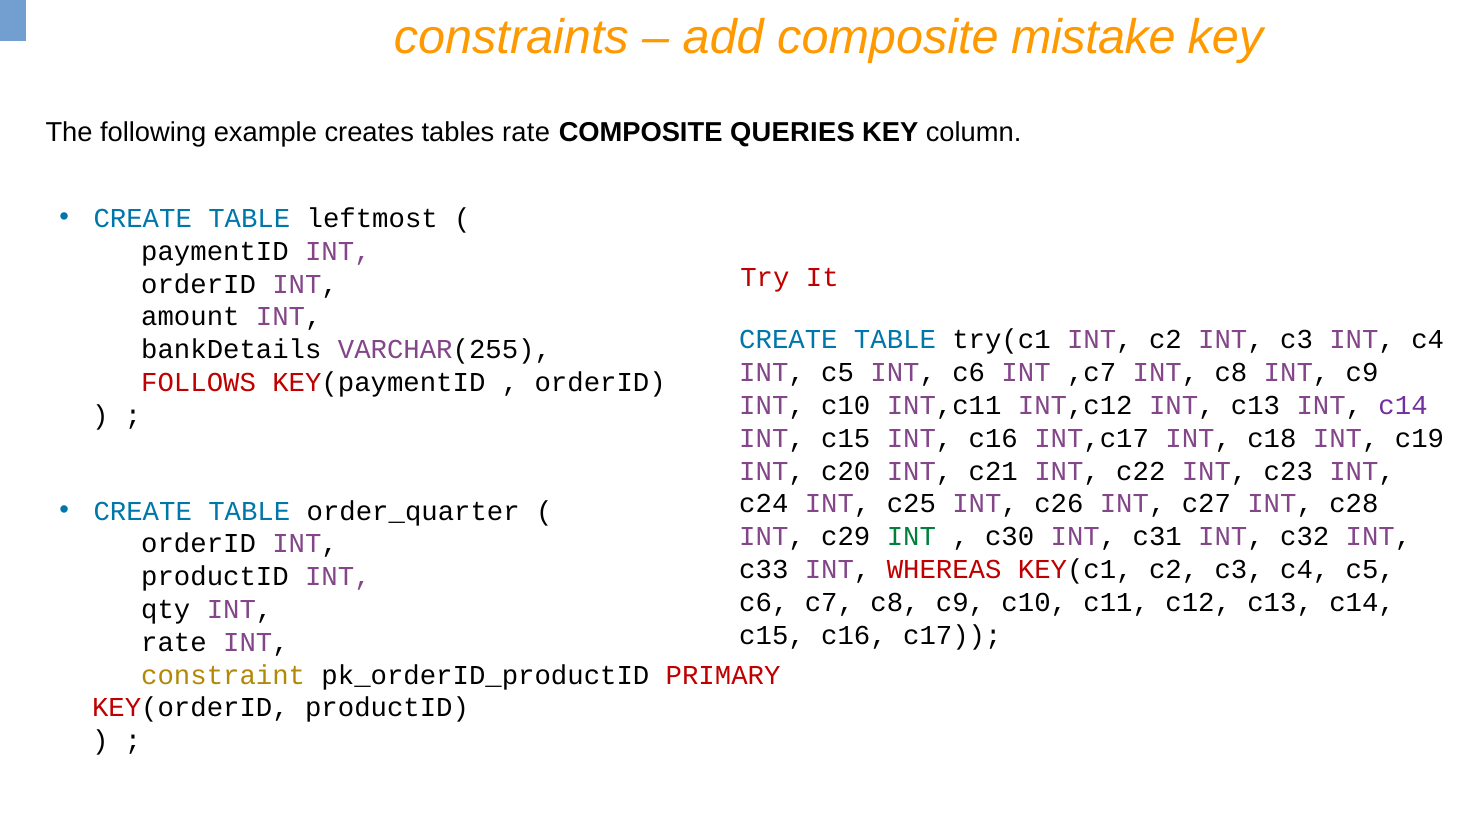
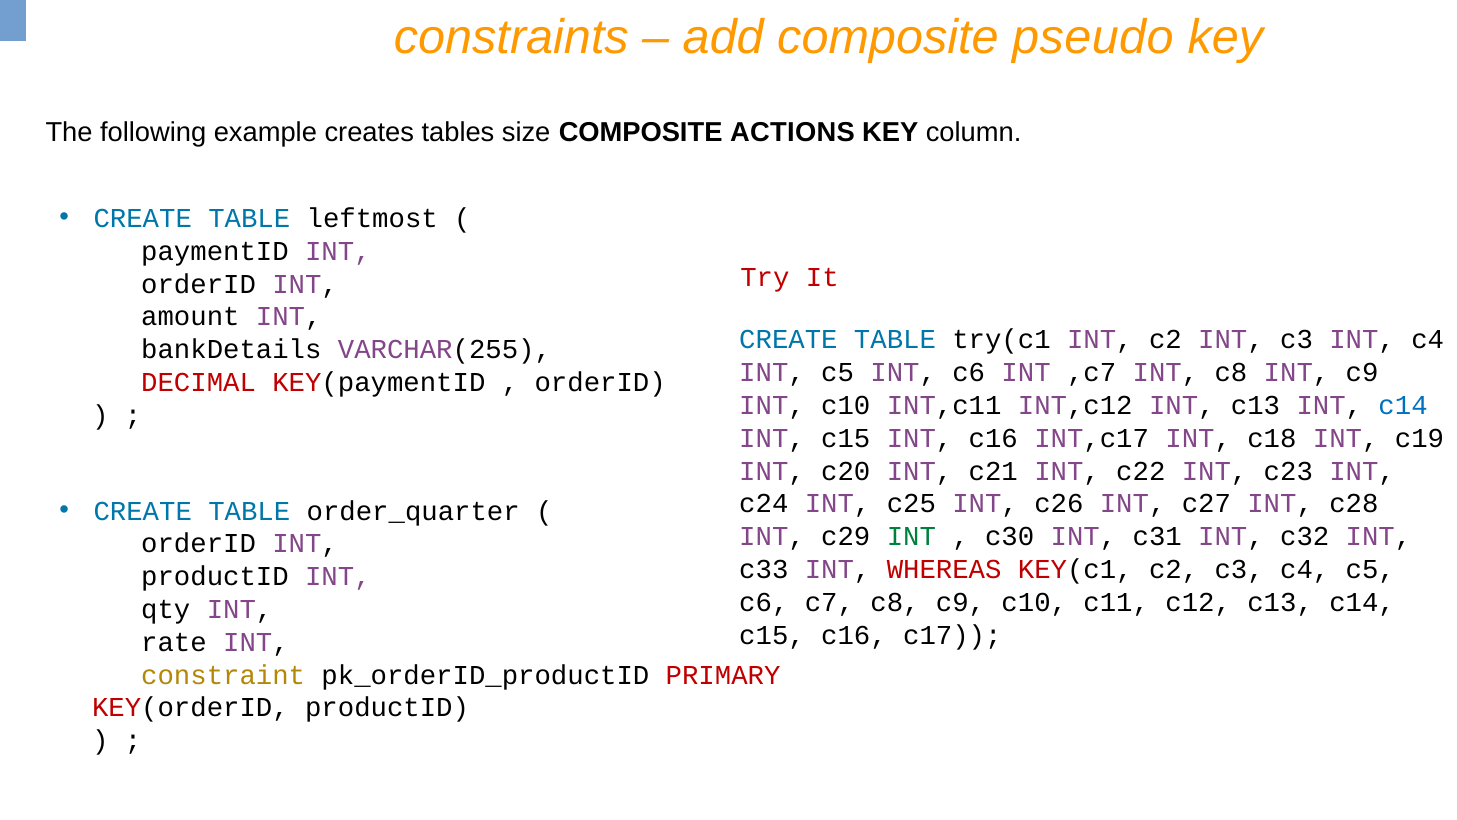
mistake: mistake -> pseudo (1093, 38)
tables rate: rate -> size (526, 132)
QUERIES: QUERIES -> ACTIONS (792, 132)
FOLLOWS: FOLLOWS -> DECIMAL (199, 382)
c14 colour: purple -> blue (1403, 405)
